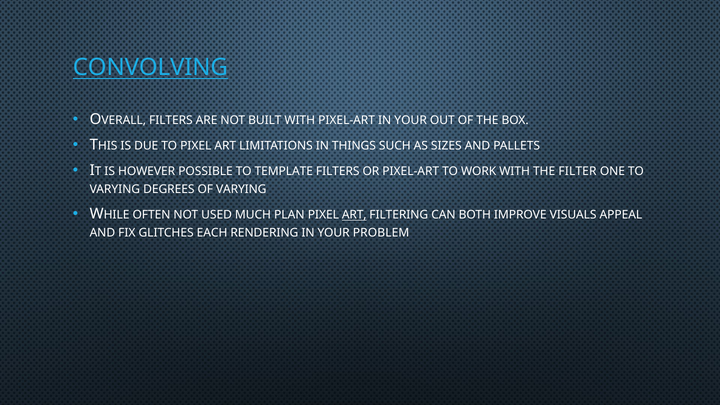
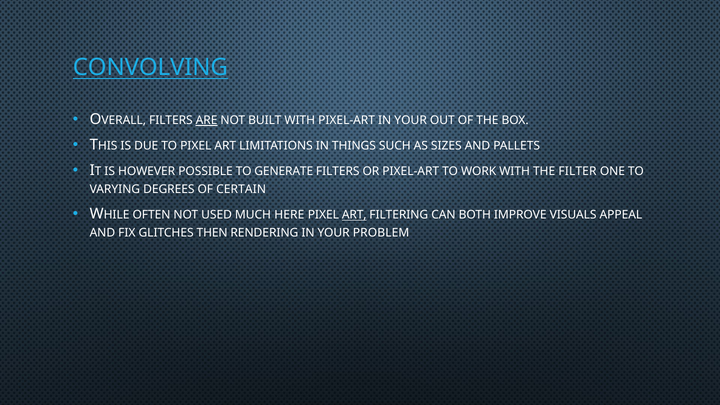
ARE underline: none -> present (207, 120)
TEMPLATE: TEMPLATE -> GENERATE (284, 171)
OF VARYING: VARYING -> CERTAIN (241, 189)
PLAN: PLAN -> HERE (289, 215)
EACH: EACH -> THEN (212, 233)
